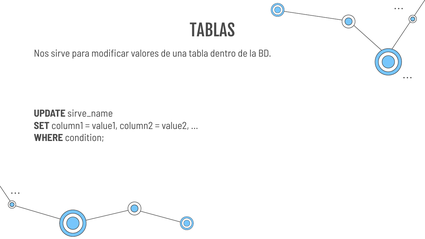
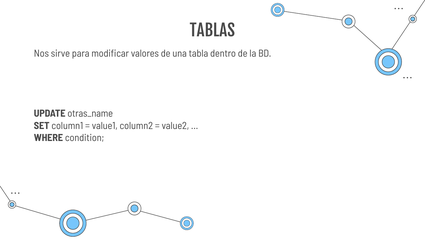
sirve_name: sirve_name -> otras_name (90, 114)
